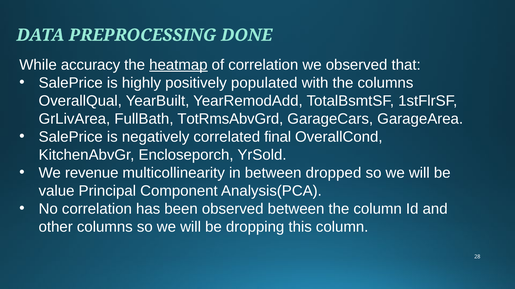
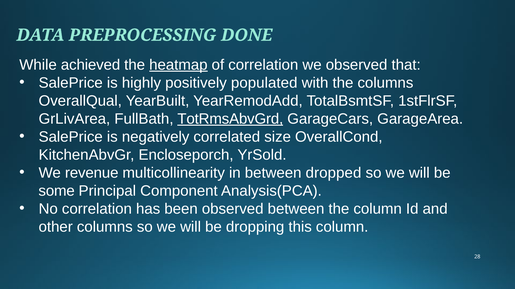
accuracy: accuracy -> achieved (91, 65)
TotRmsAbvGrd underline: none -> present (230, 119)
final: final -> size (278, 137)
value: value -> some (57, 191)
